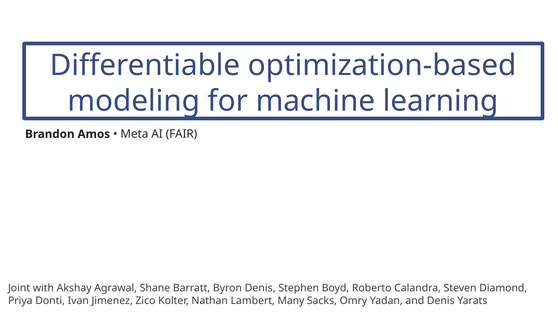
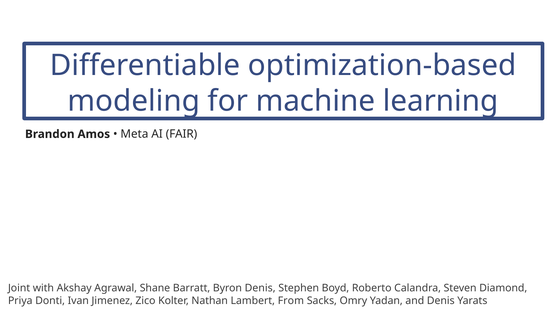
Many: Many -> From (291, 300)
